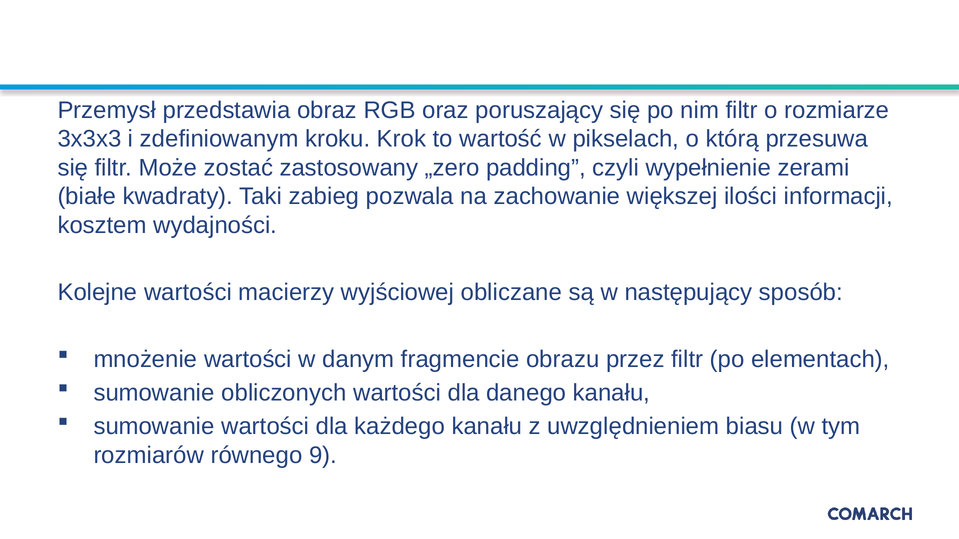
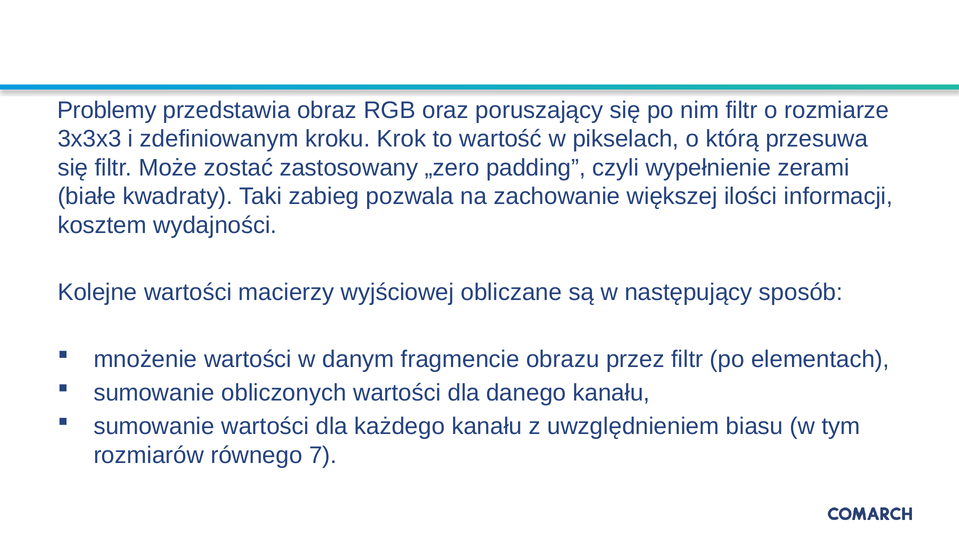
Przemysł: Przemysł -> Problemy (107, 110)
9: 9 -> 7 (323, 456)
